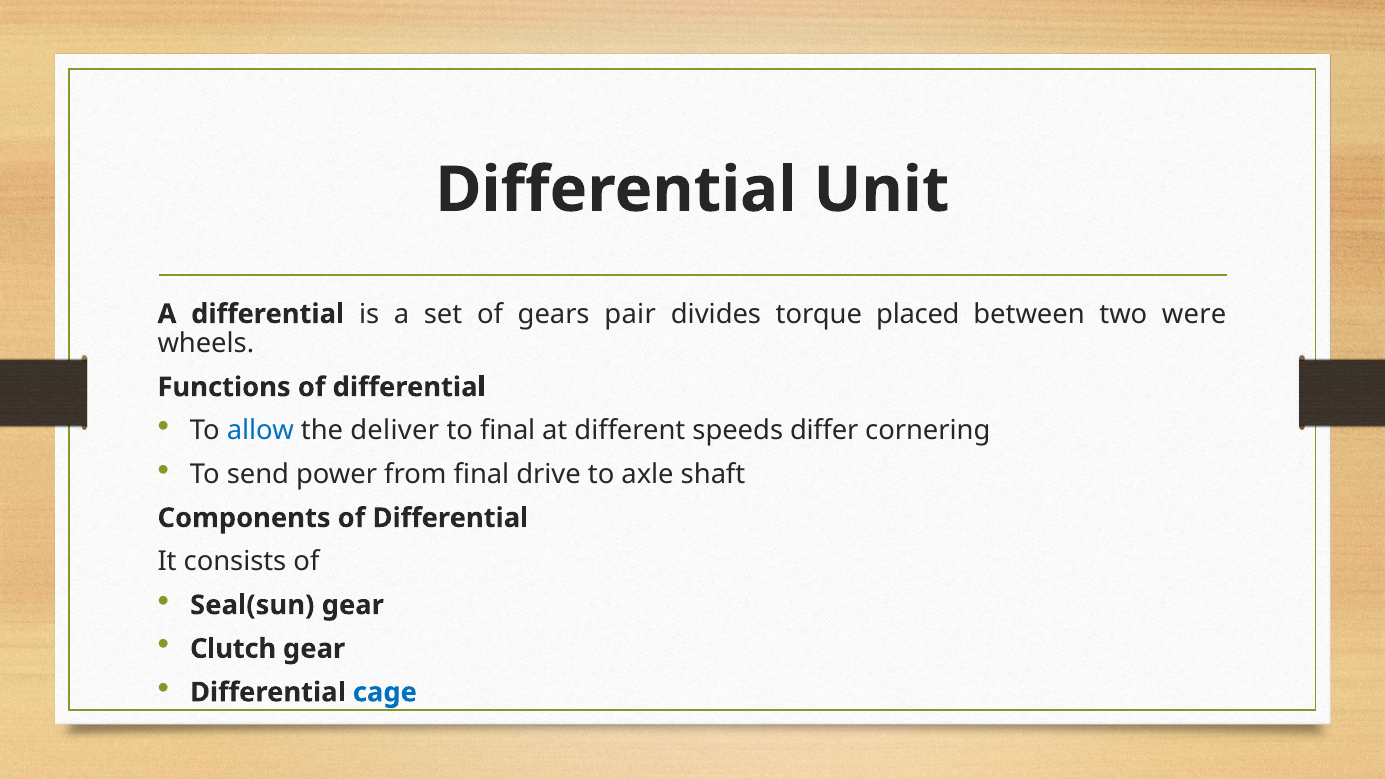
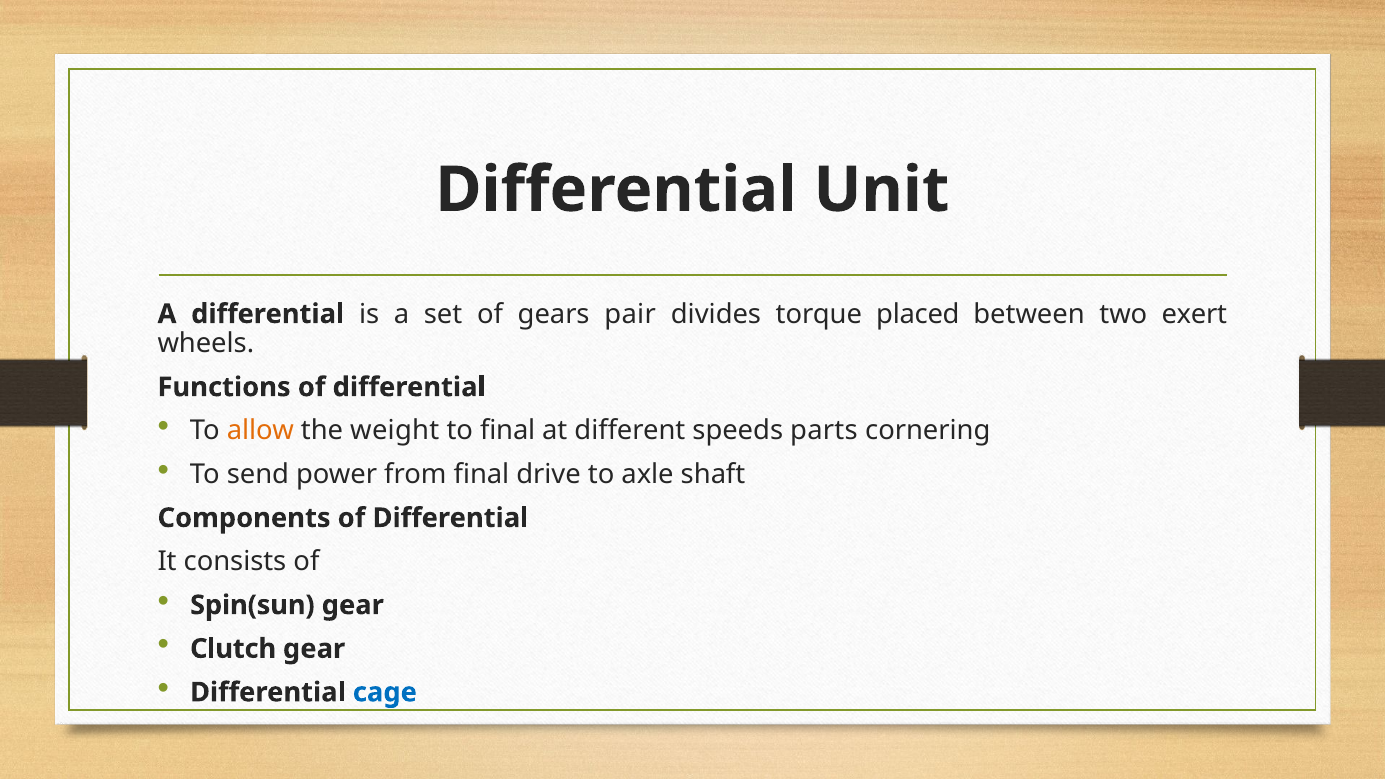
were: were -> exert (1194, 314)
allow colour: blue -> orange (260, 431)
deliver: deliver -> weight (395, 431)
differ: differ -> parts (824, 431)
Seal(sun: Seal(sun -> Spin(sun (252, 605)
